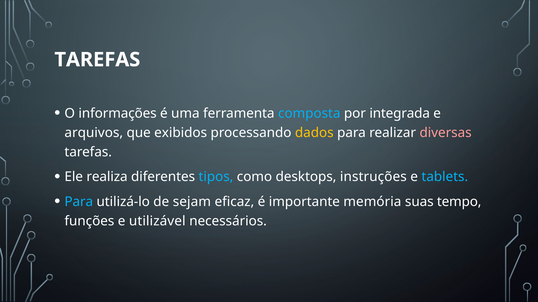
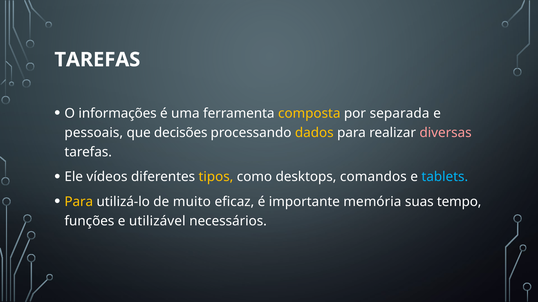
composta colour: light blue -> yellow (309, 114)
integrada: integrada -> separada (400, 114)
arquivos: arquivos -> pessoais (94, 133)
exibidos: exibidos -> decisões (181, 133)
realiza: realiza -> vídeos (107, 177)
tipos colour: light blue -> yellow (216, 177)
instruções: instruções -> comandos (373, 177)
Para colour: light blue -> yellow (79, 202)
sejam: sejam -> muito (192, 202)
